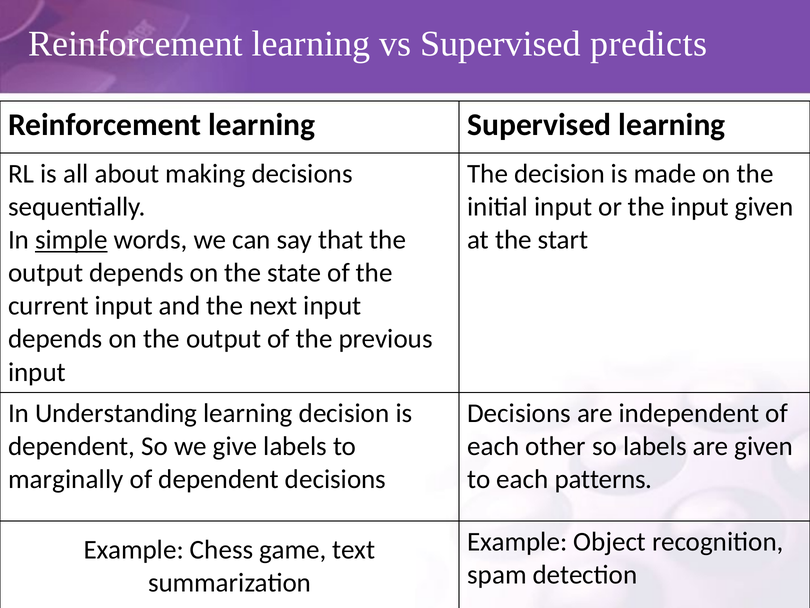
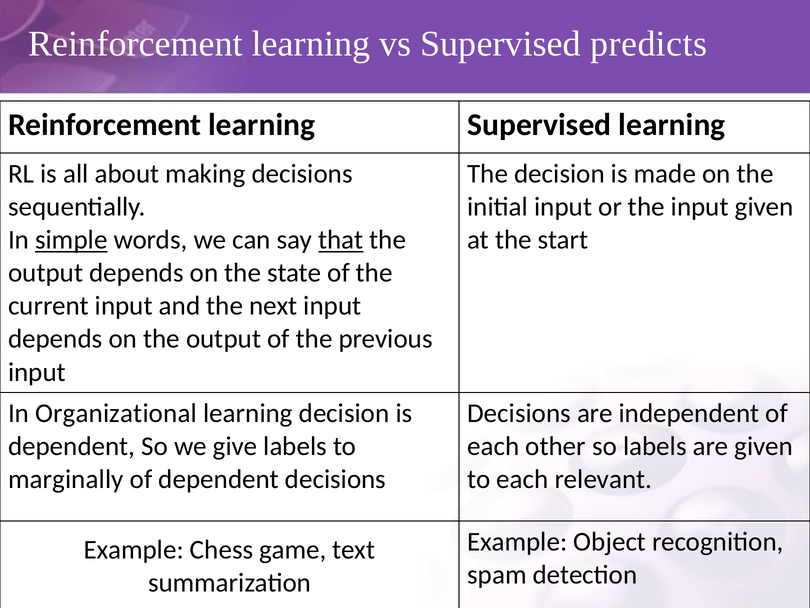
that underline: none -> present (341, 240)
Understanding: Understanding -> Organizational (116, 413)
patterns: patterns -> relevant (603, 479)
